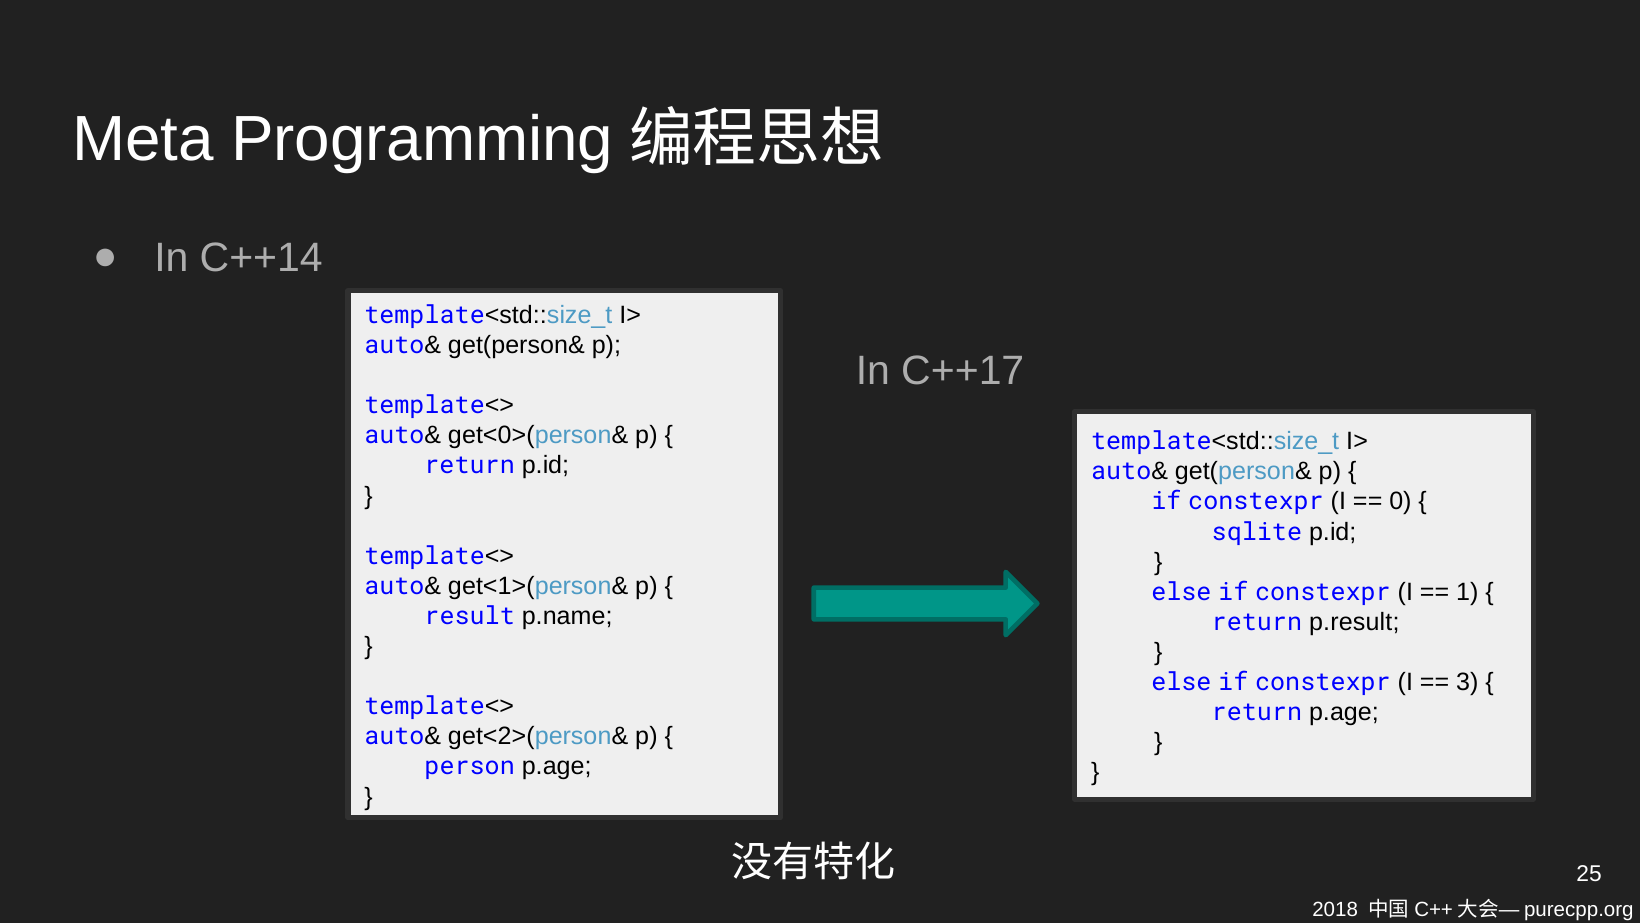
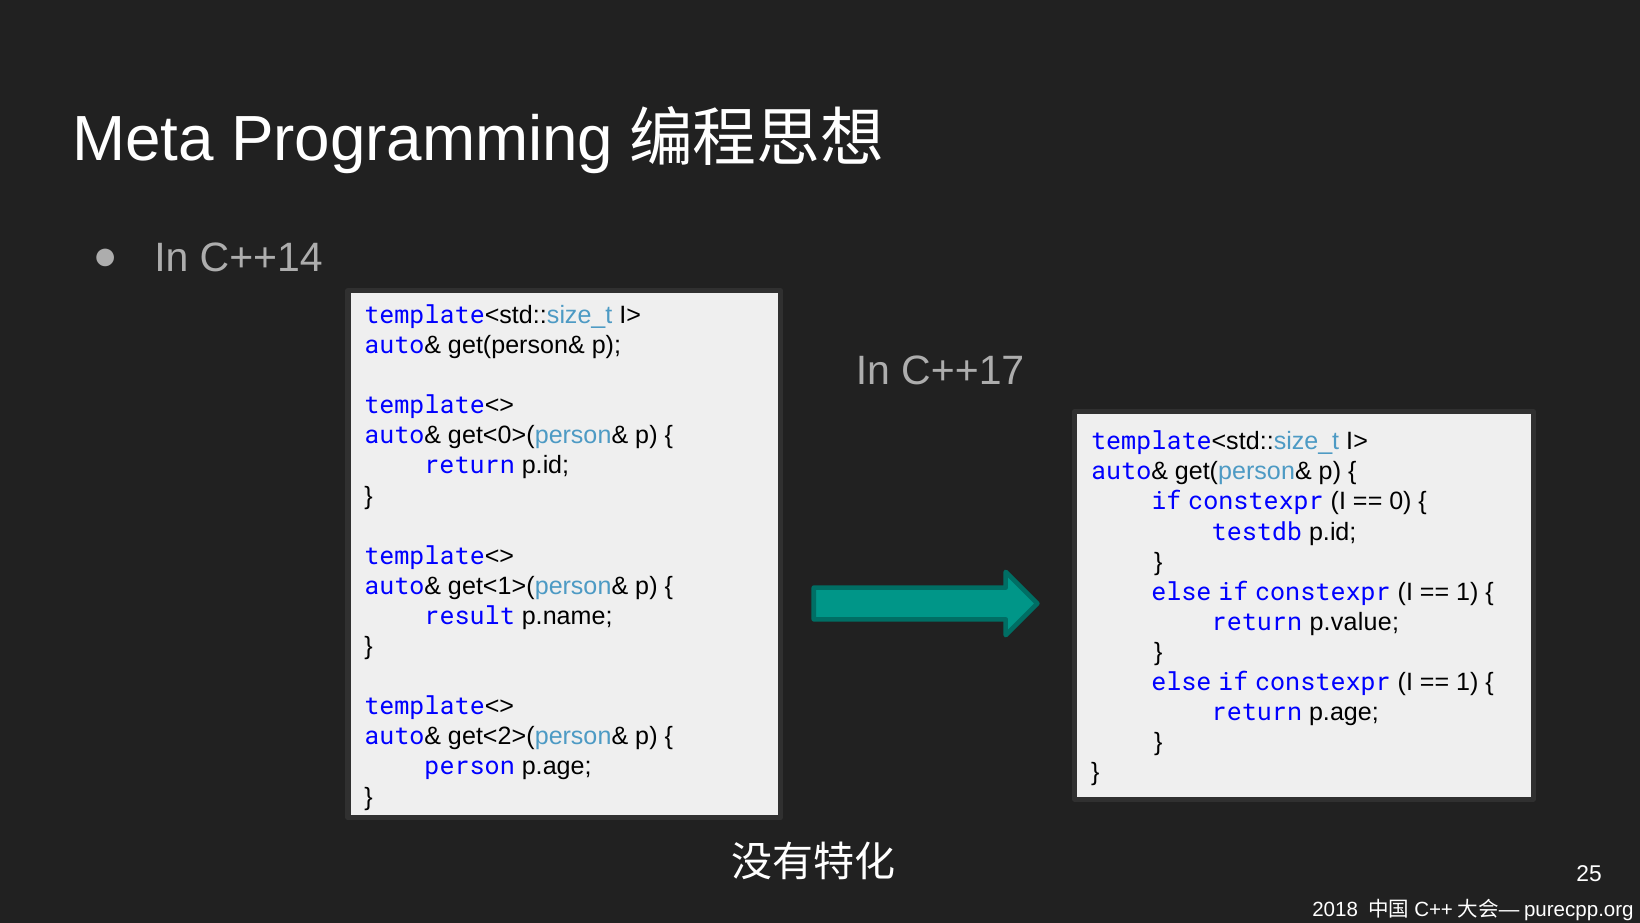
sqlite: sqlite -> testdb (1257, 532)
p.result: p.result -> p.value (1354, 622)
3: 3 -> 1 (1467, 682)
